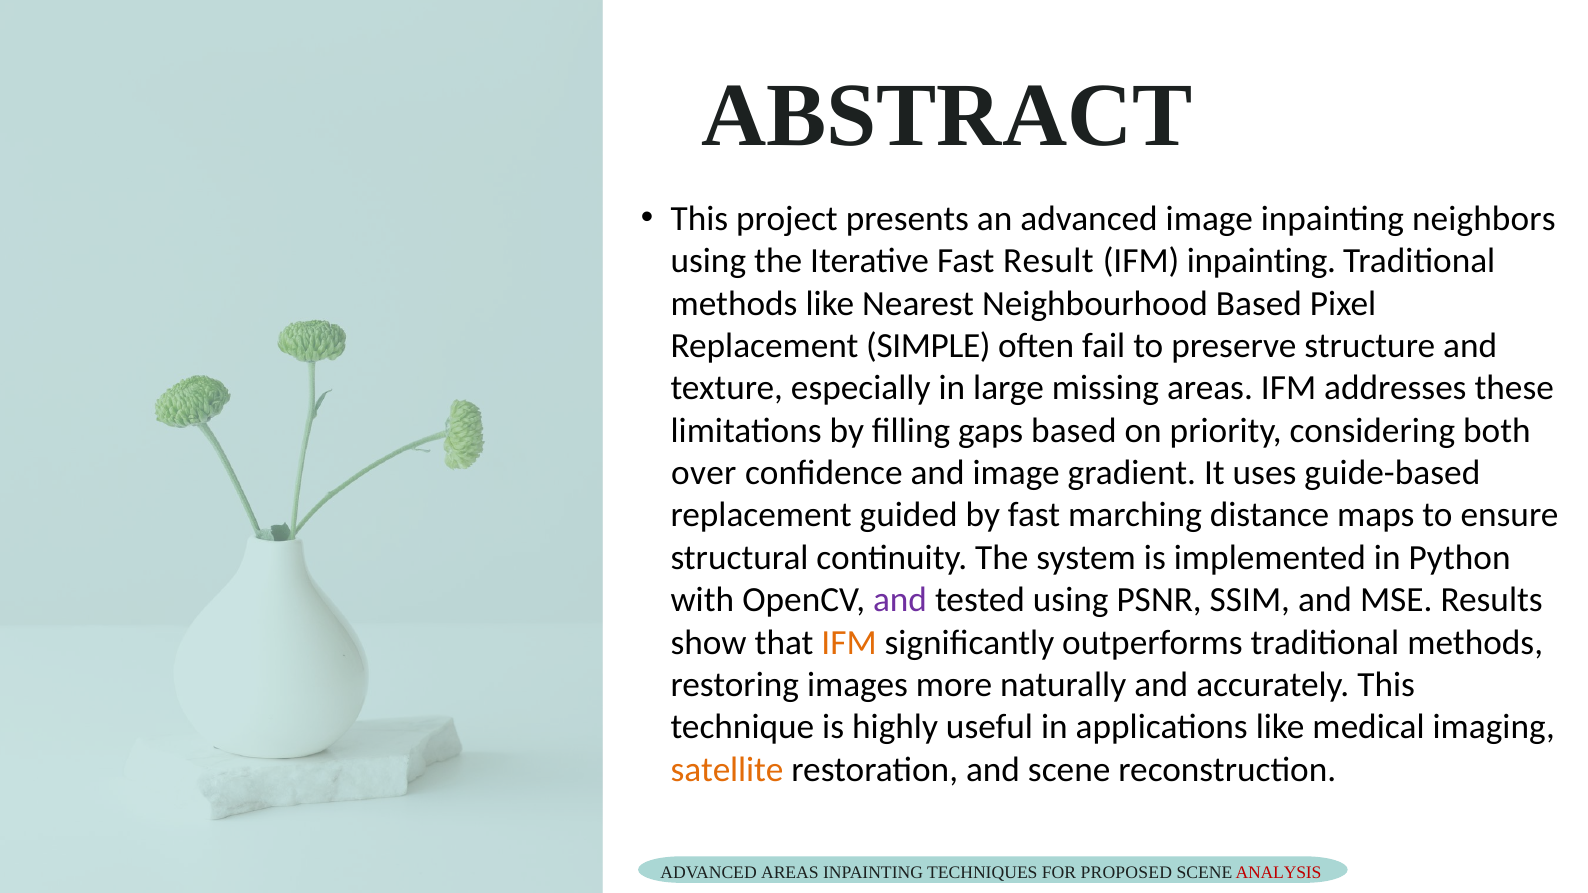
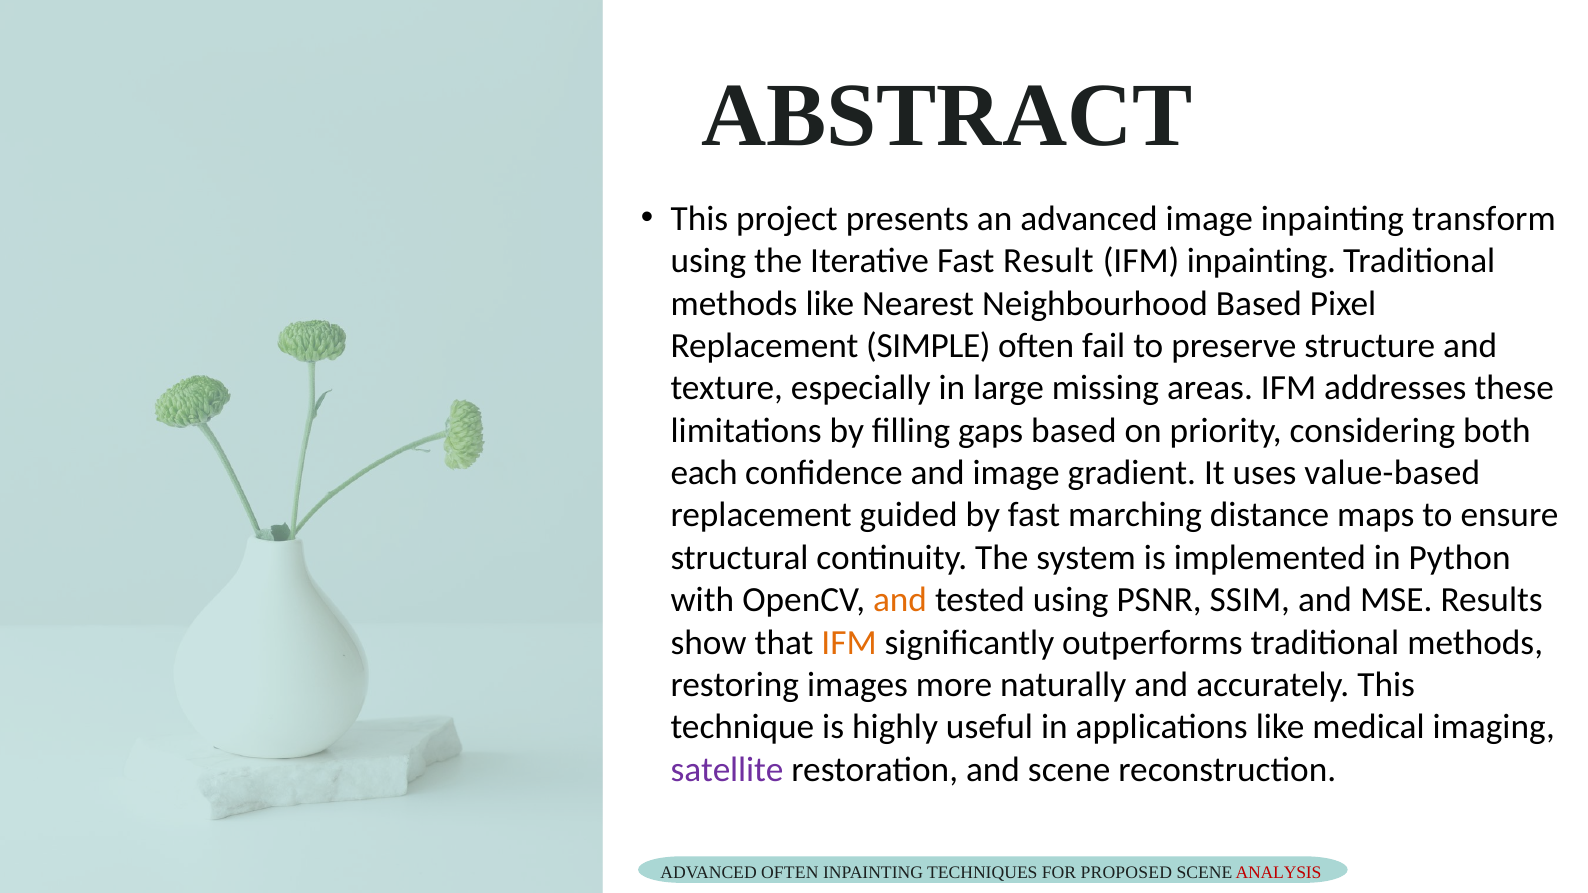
neighbors: neighbors -> transform (1484, 219)
over: over -> each (704, 473)
guide-based: guide-based -> value-based (1392, 473)
and colour: purple -> orange (900, 600)
satellite colour: orange -> purple (727, 770)
ADVANCED AREAS: AREAS -> OFTEN (790, 873)
